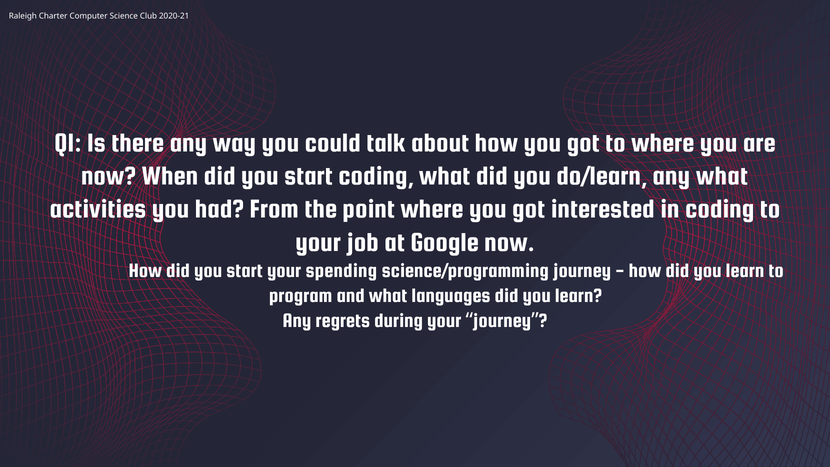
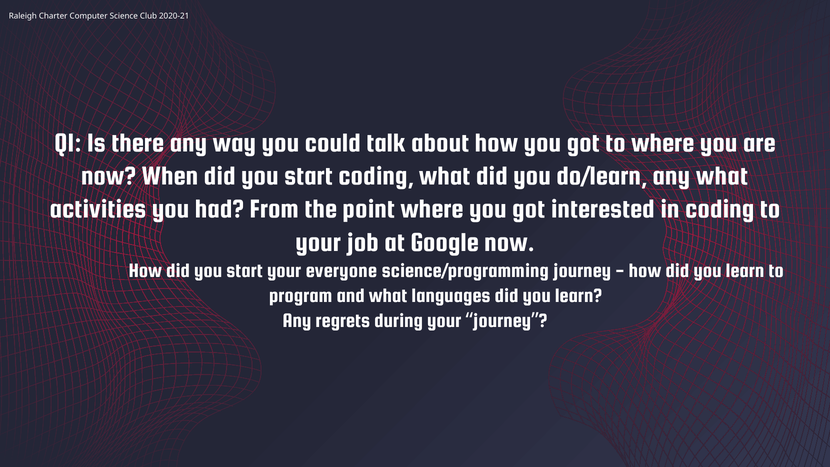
spending: spending -> everyone (341, 271)
